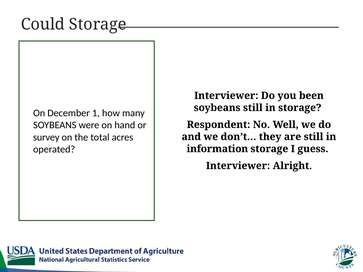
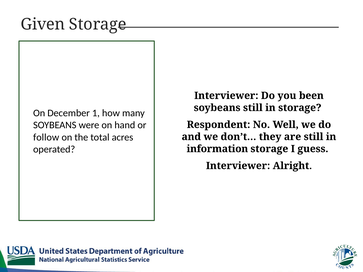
Could: Could -> Given (43, 24)
survey: survey -> follow (46, 137)
